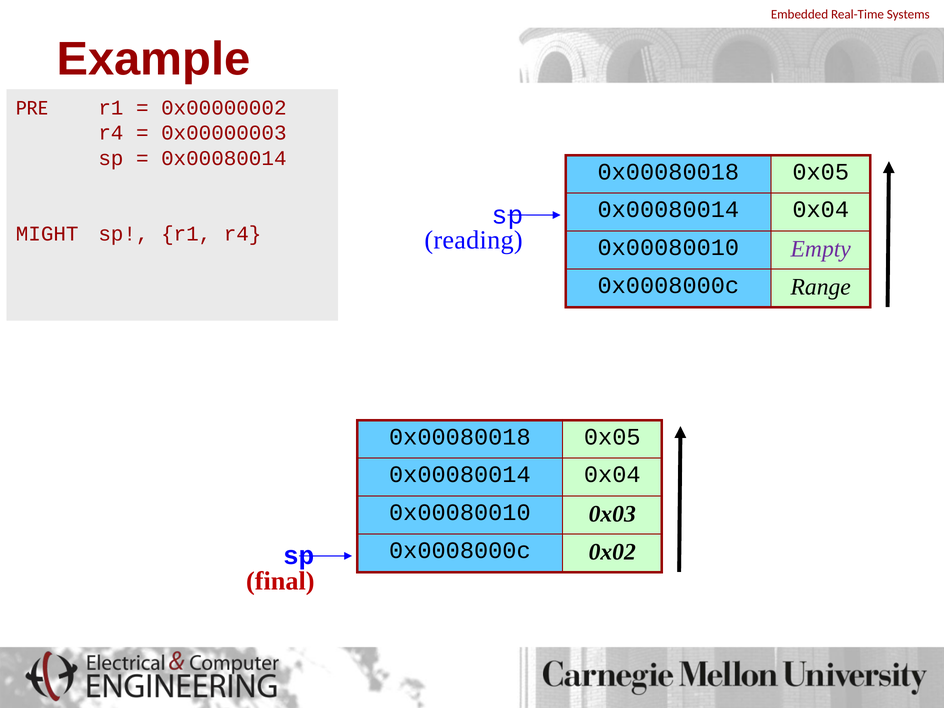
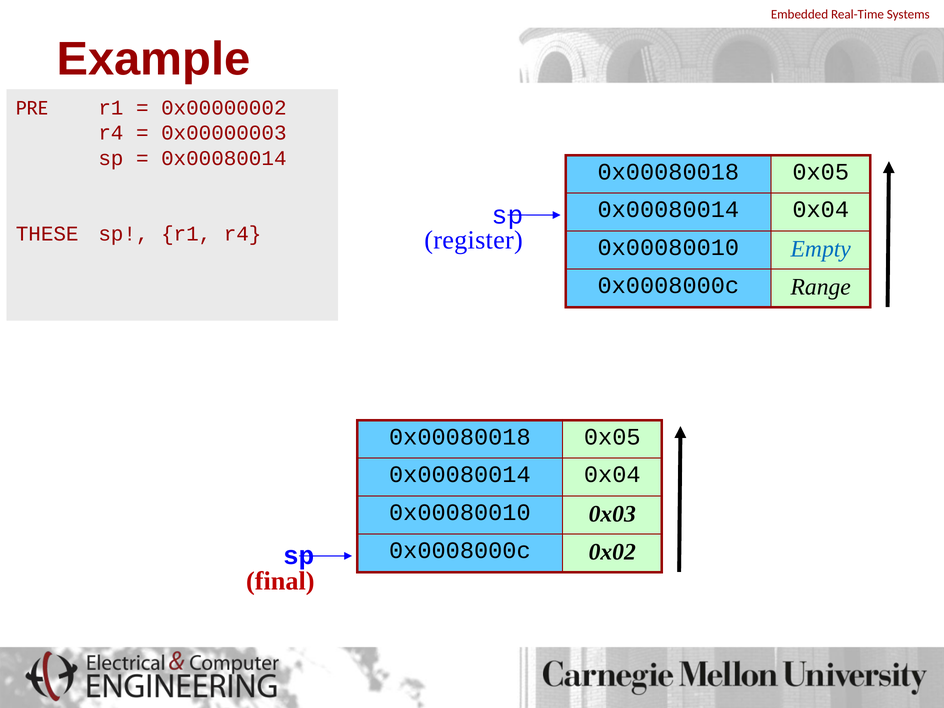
MIGHT: MIGHT -> THESE (47, 234)
reading: reading -> register (474, 240)
Empty colour: purple -> blue (821, 249)
